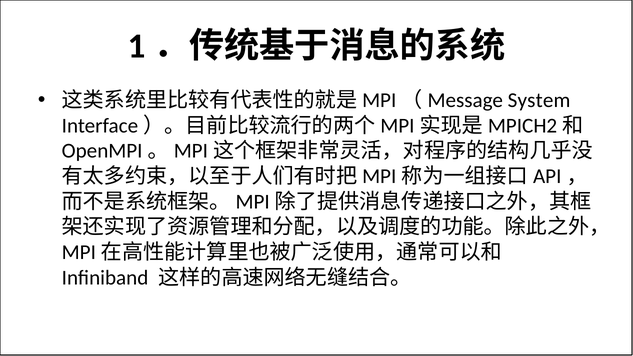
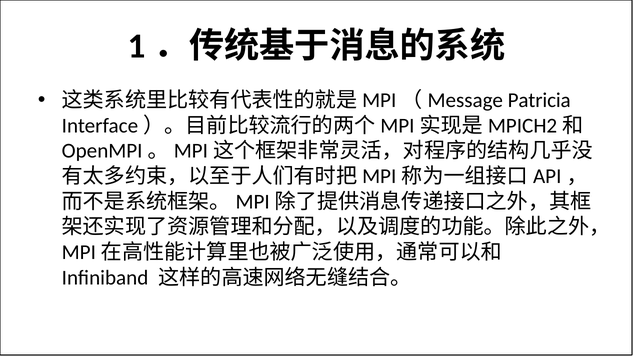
System: System -> Patricia (539, 100)
